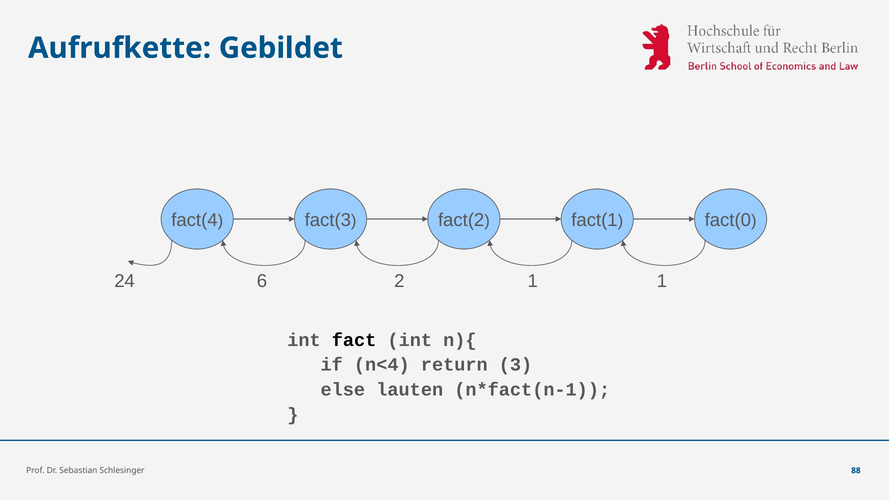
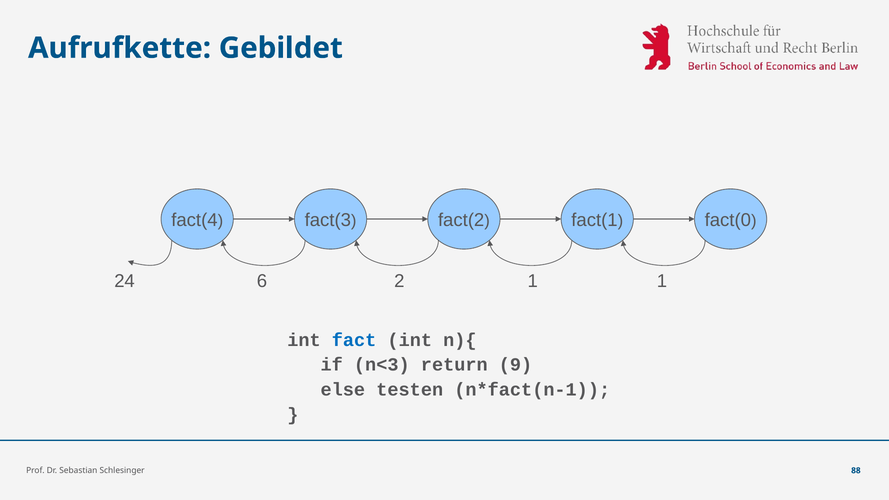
fact colour: black -> blue (354, 340)
n<4: n<4 -> n<3 (382, 365)
3: 3 -> 9 (516, 365)
lauten: lauten -> testen (410, 390)
